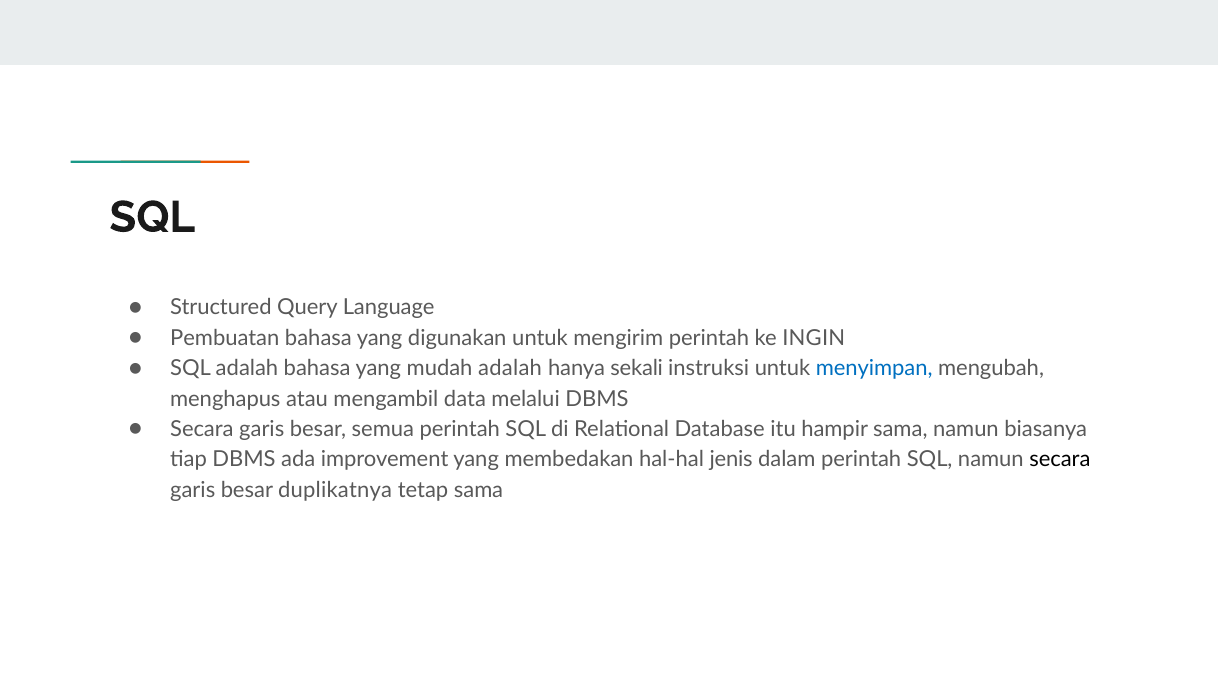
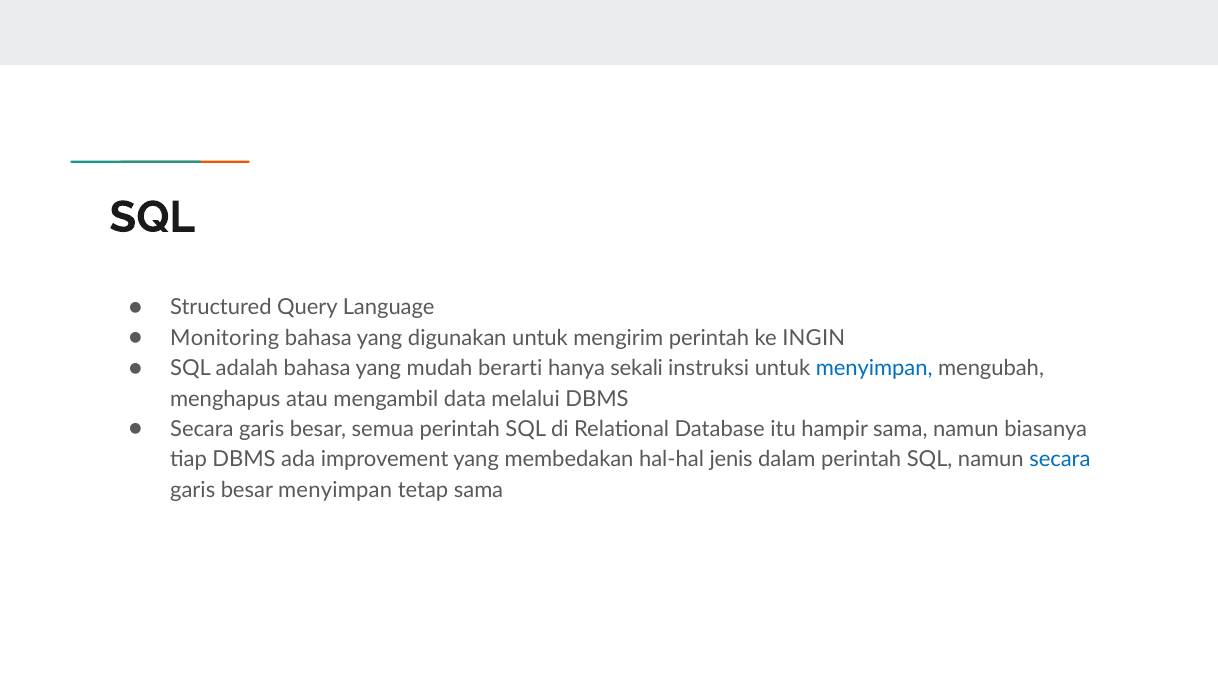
Pembuatan: Pembuatan -> Monitoring (225, 338)
mudah adalah: adalah -> berarti (510, 368)
secara colour: black -> blue (1060, 460)
besar duplikatnya: duplikatnya -> menyimpan (335, 490)
